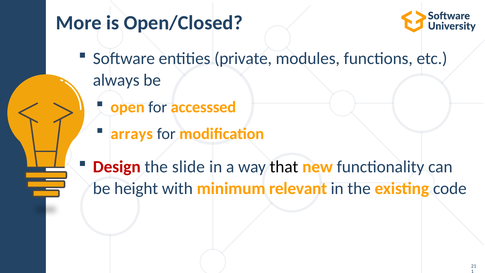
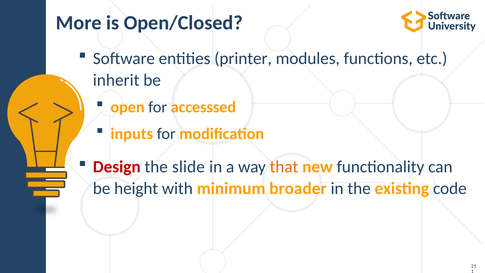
private: private -> printer (243, 59)
always: always -> inherit (116, 80)
arrays: arrays -> inputs (132, 134)
that colour: black -> orange (284, 167)
relevant: relevant -> broader (298, 188)
